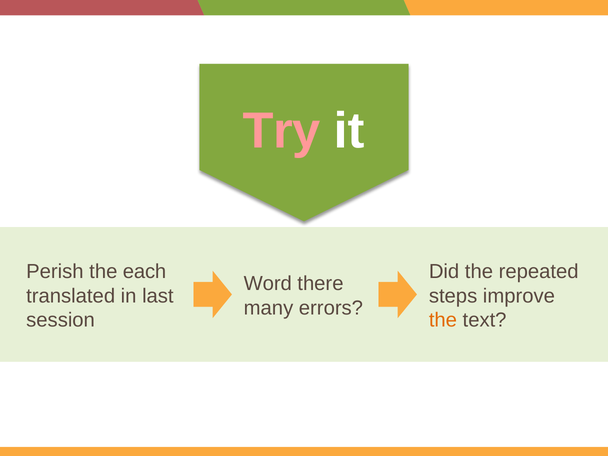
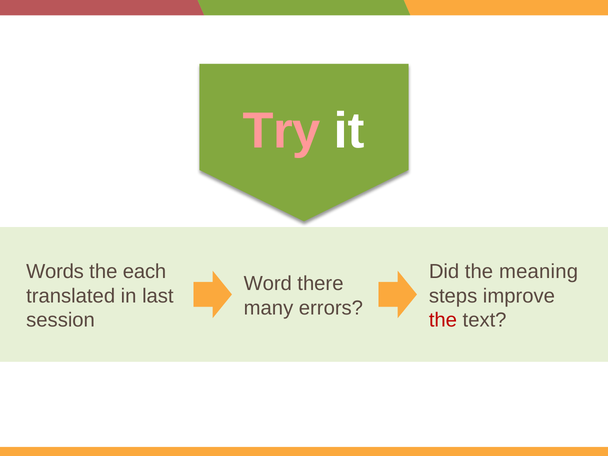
Perish: Perish -> Words (55, 272)
repeated: repeated -> meaning (539, 272)
the colour: orange -> red (443, 320)
